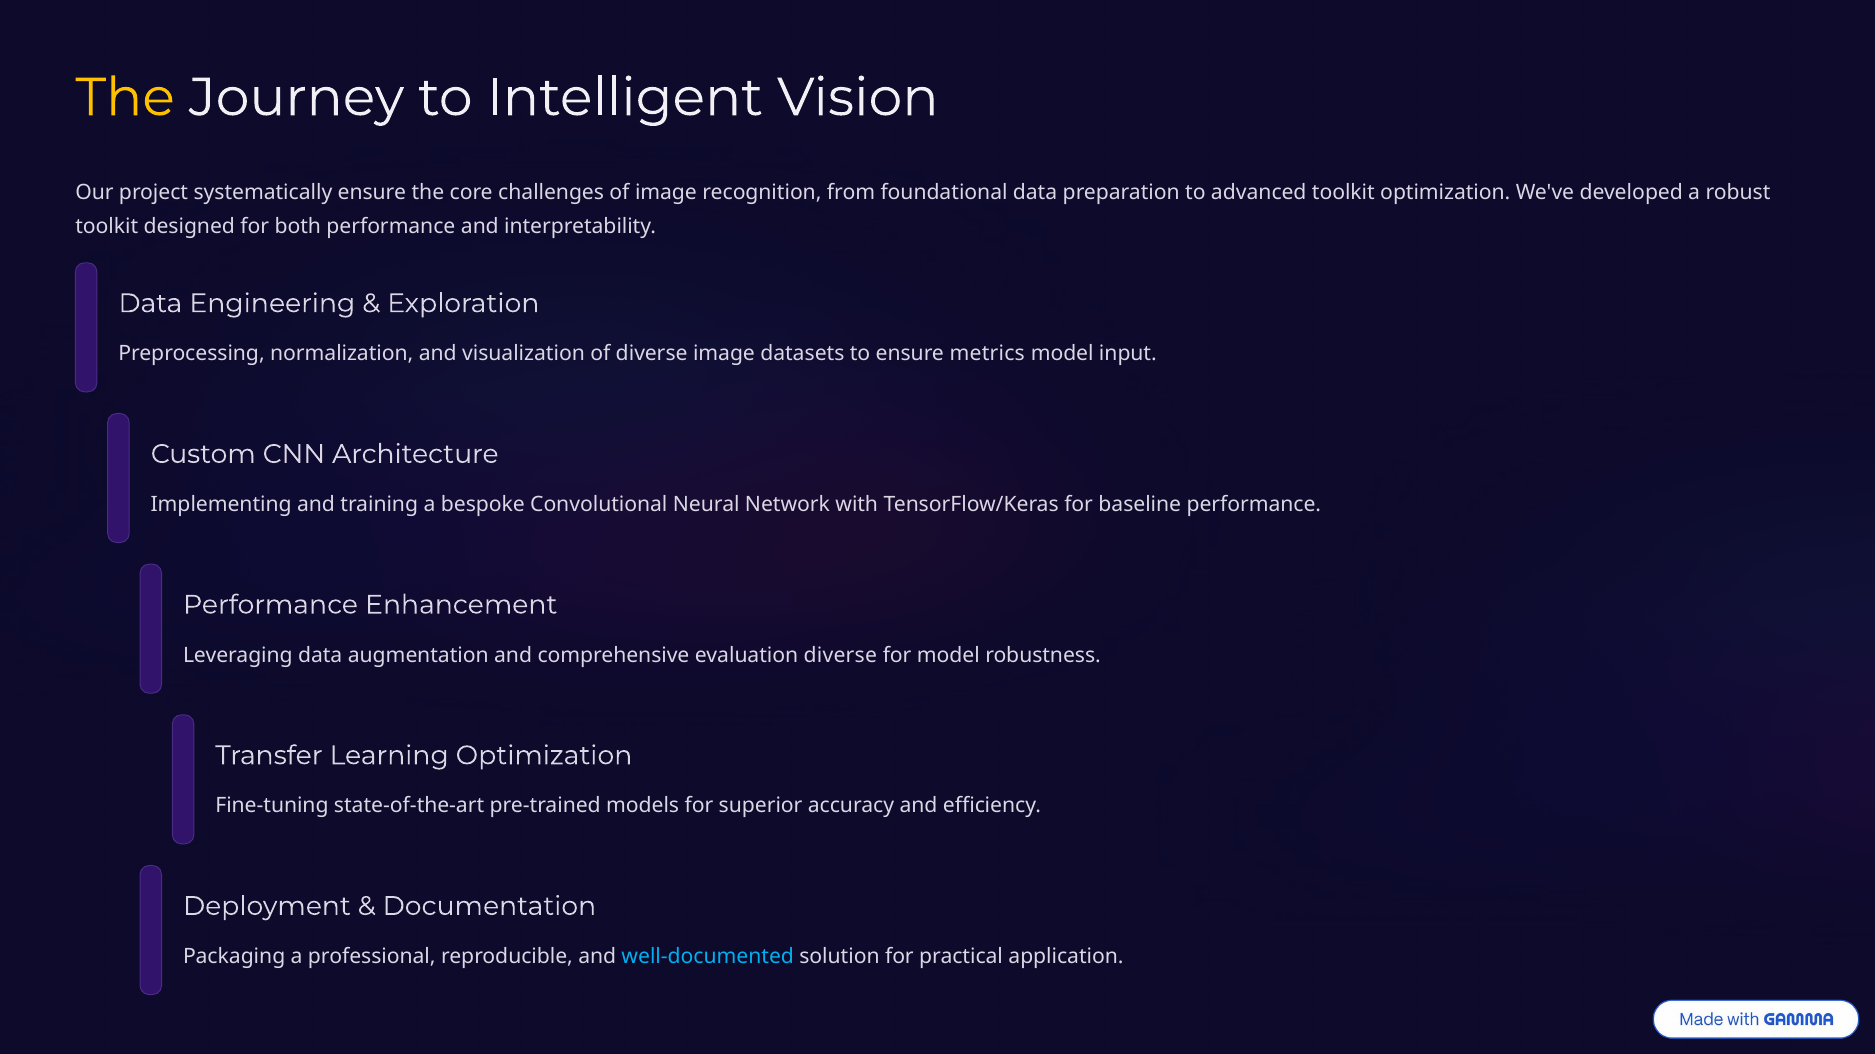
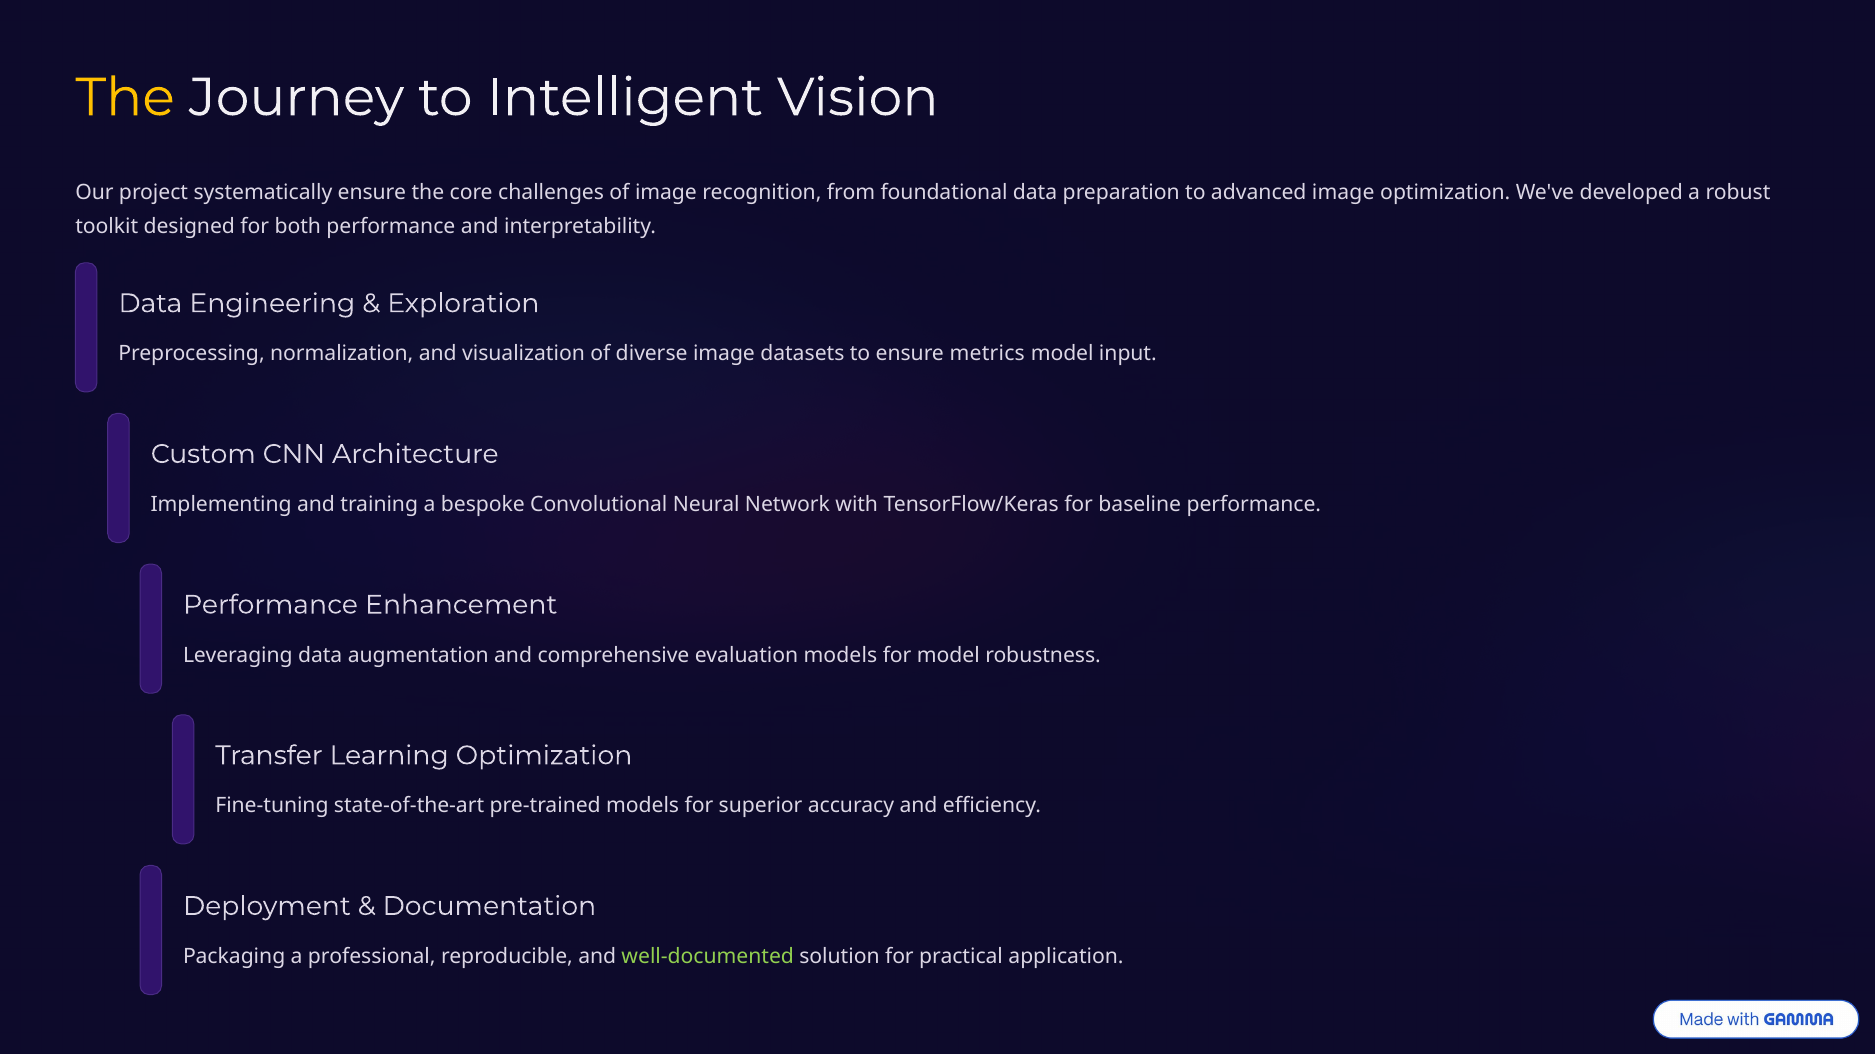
advanced toolkit: toolkit -> image (1343, 193)
evaluation diverse: diverse -> models (840, 656)
well-documented colour: light blue -> light green (708, 957)
